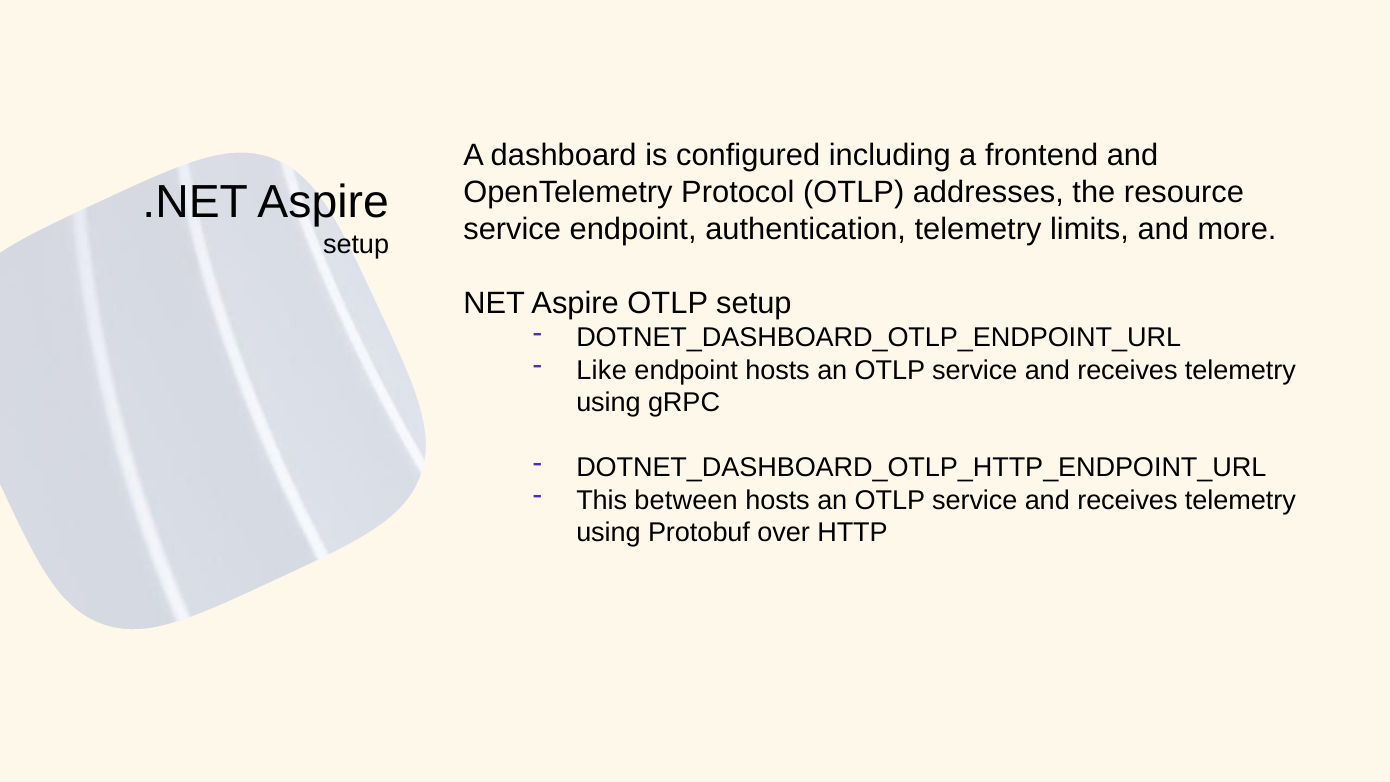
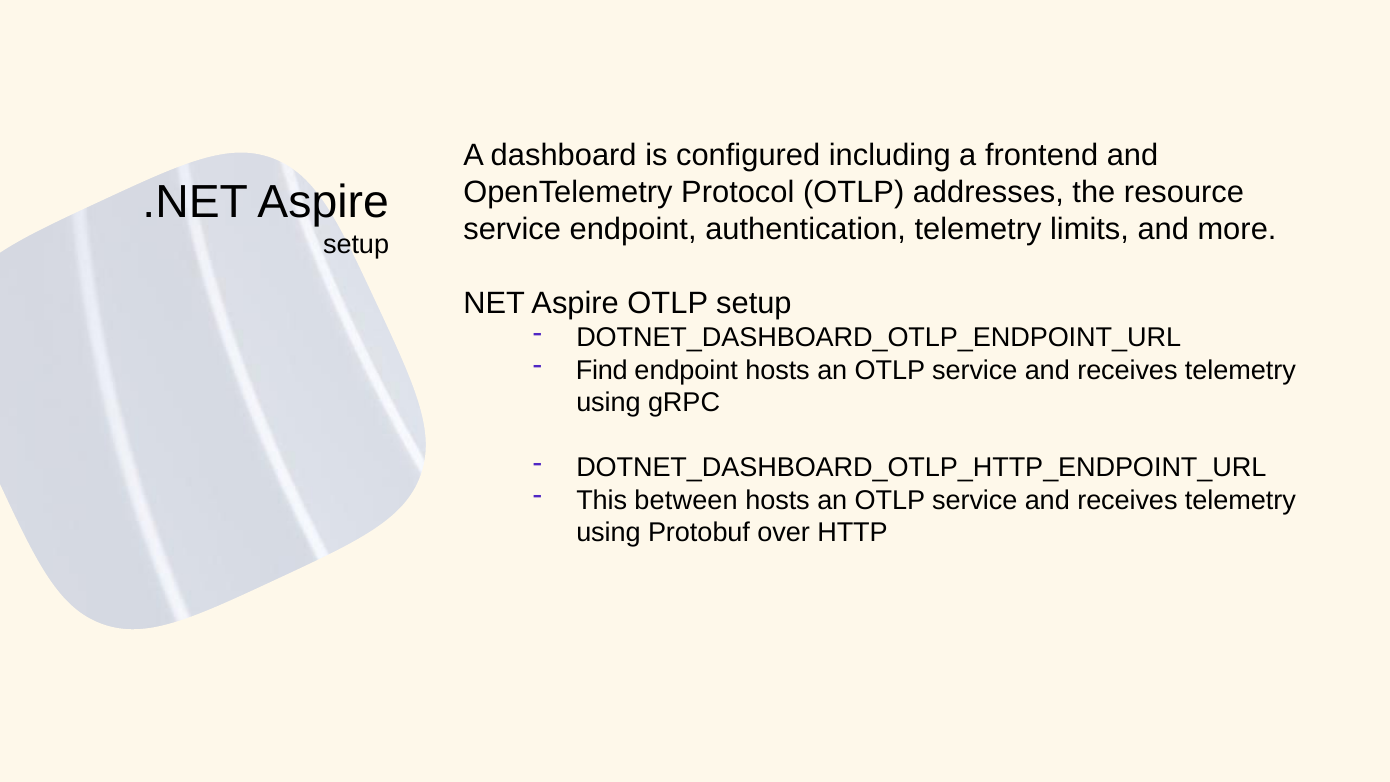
Like: Like -> Find (602, 370)
